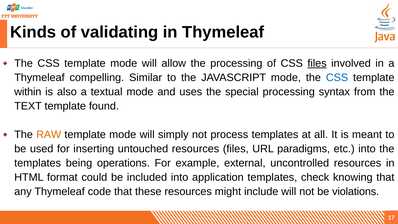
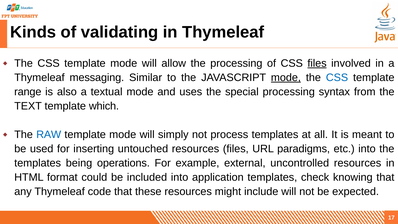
compelling: compelling -> messaging (97, 77)
mode underline: none -> present (286, 77)
within: within -> range (28, 92)
found: found -> which (104, 106)
RAW colour: orange -> blue (49, 134)
violations: violations -> expected (356, 191)
